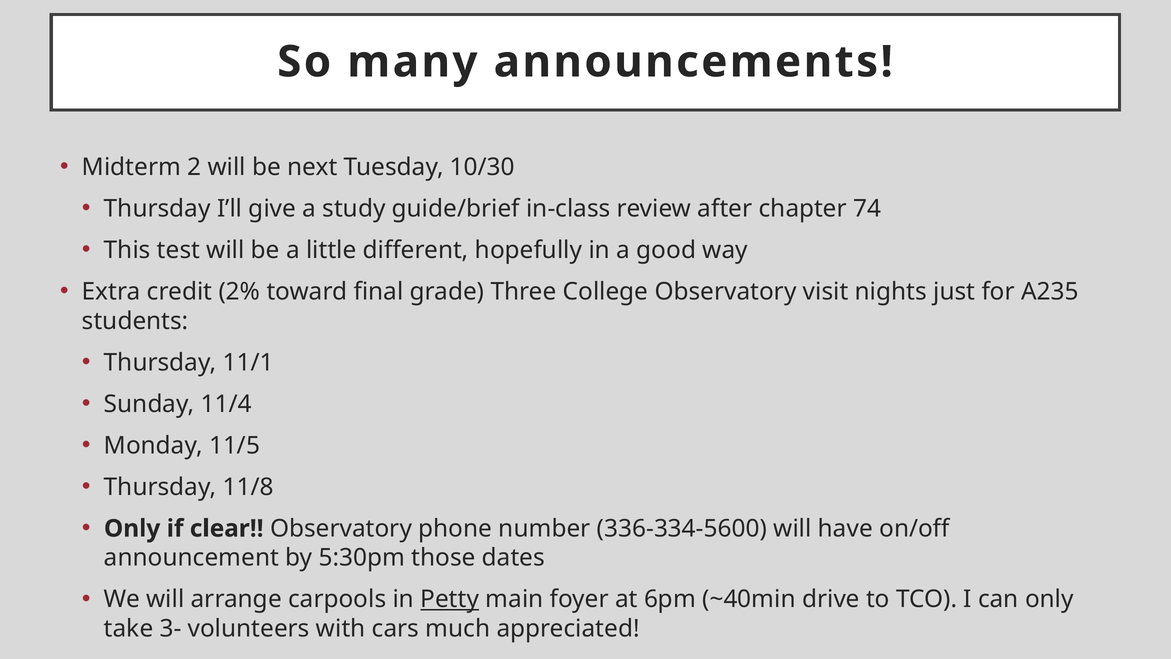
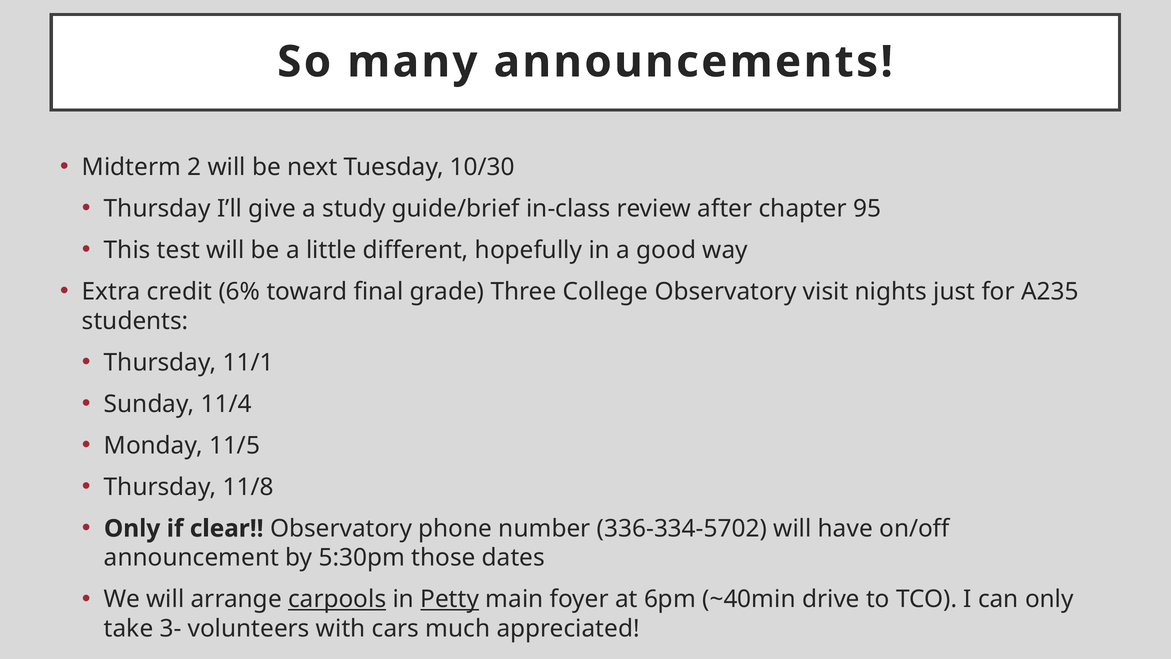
74: 74 -> 95 (867, 209)
2%: 2% -> 6% (239, 292)
336-334-5600: 336-334-5600 -> 336-334-5702 (682, 528)
carpools underline: none -> present (337, 599)
